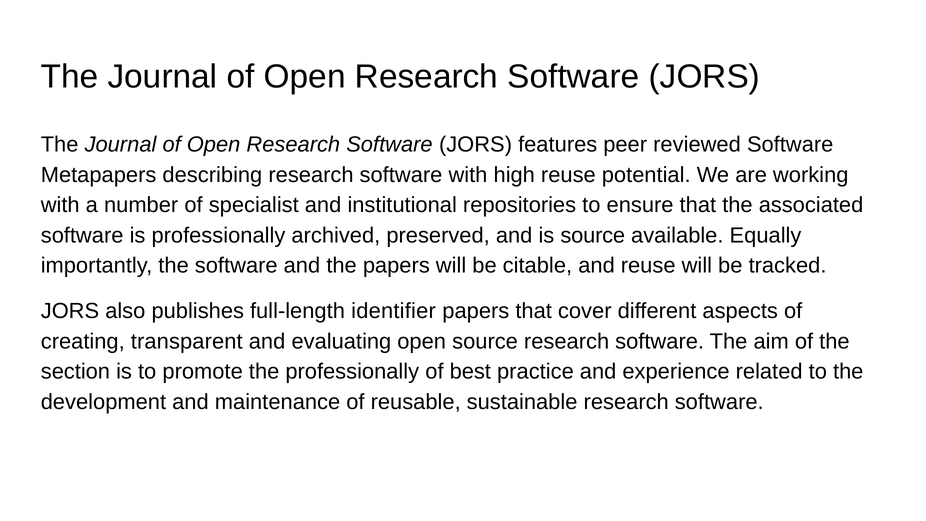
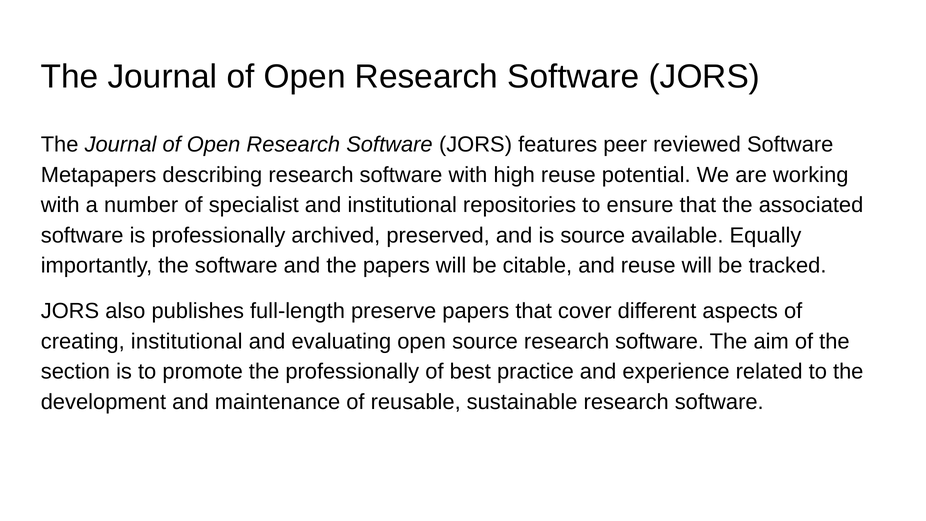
identifier: identifier -> preserve (394, 311)
creating transparent: transparent -> institutional (187, 341)
